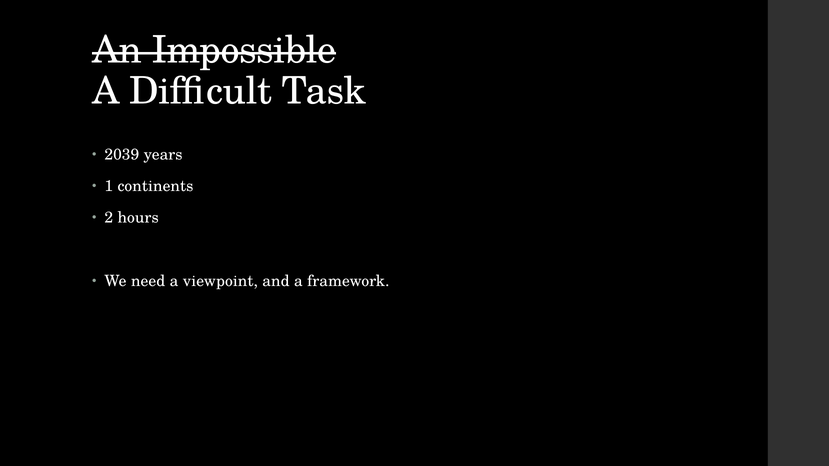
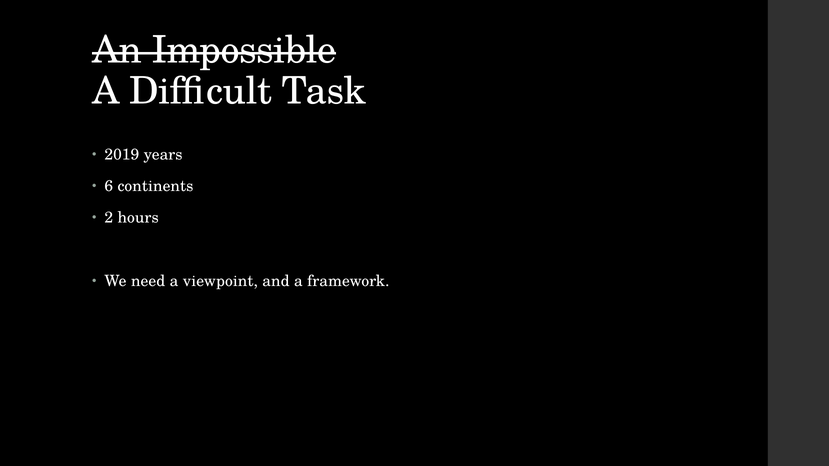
2039: 2039 -> 2019 (122, 155)
1: 1 -> 6 (109, 186)
